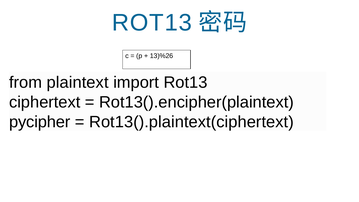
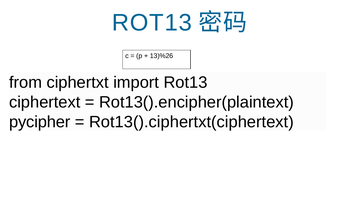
plaintext: plaintext -> ciphertxt (78, 83)
Rot13().plaintext(ciphertext: Rot13().plaintext(ciphertext -> Rot13().ciphertxt(ciphertext (191, 122)
